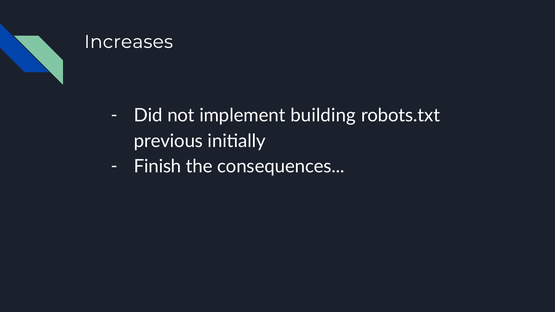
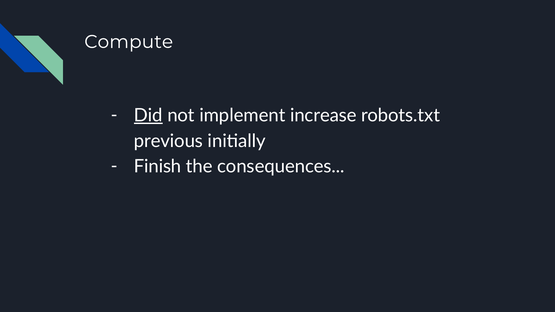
Increases: Increases -> Compute (129, 42)
Did underline: none -> present (148, 115)
building: building -> increase (323, 115)
